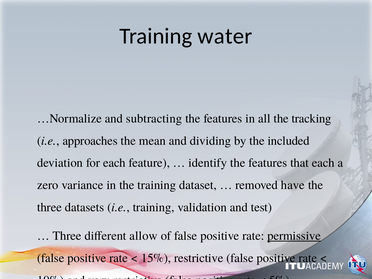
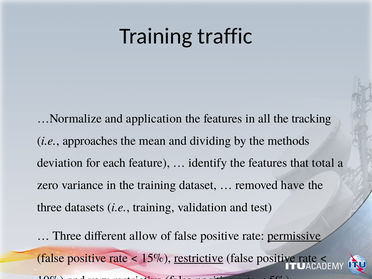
water: water -> traffic (225, 36)
subtracting: subtracting -> application (154, 118)
included: included -> methods (289, 141)
that each: each -> total (323, 163)
restrictive underline: none -> present (199, 258)
